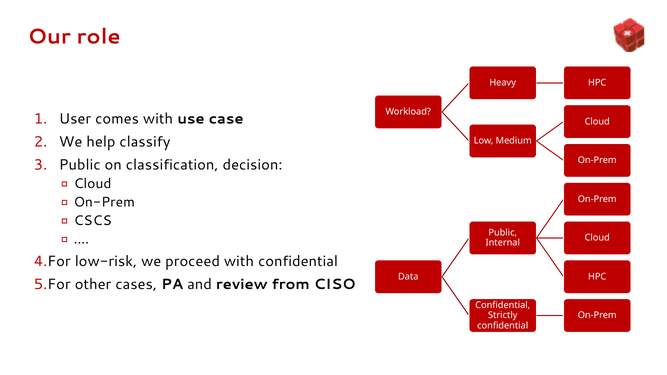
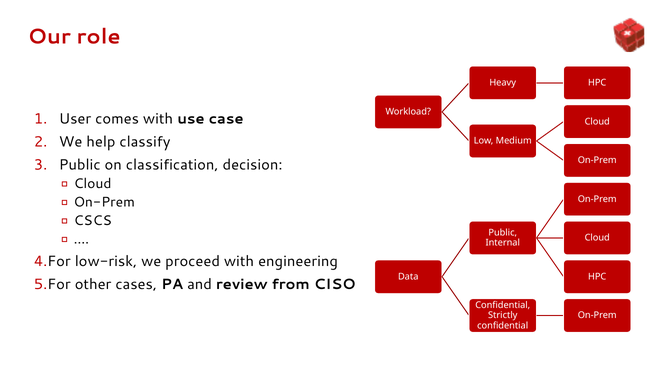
with confidential: confidential -> engineering (298, 262)
